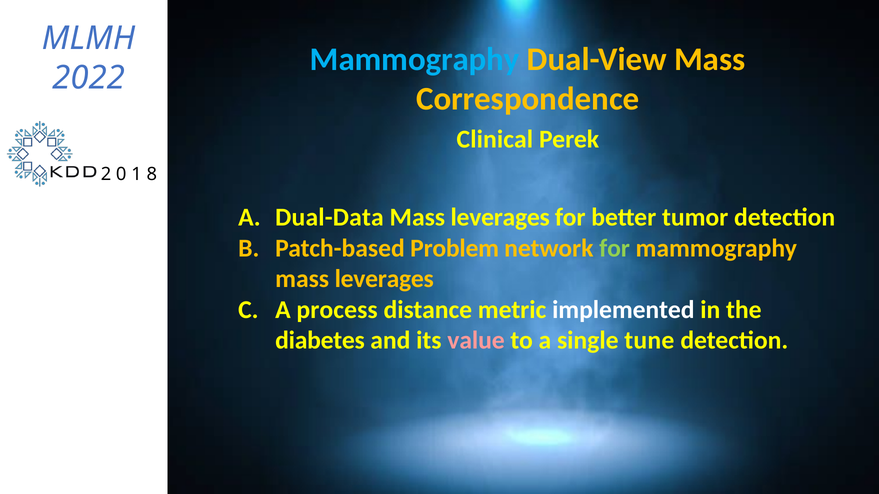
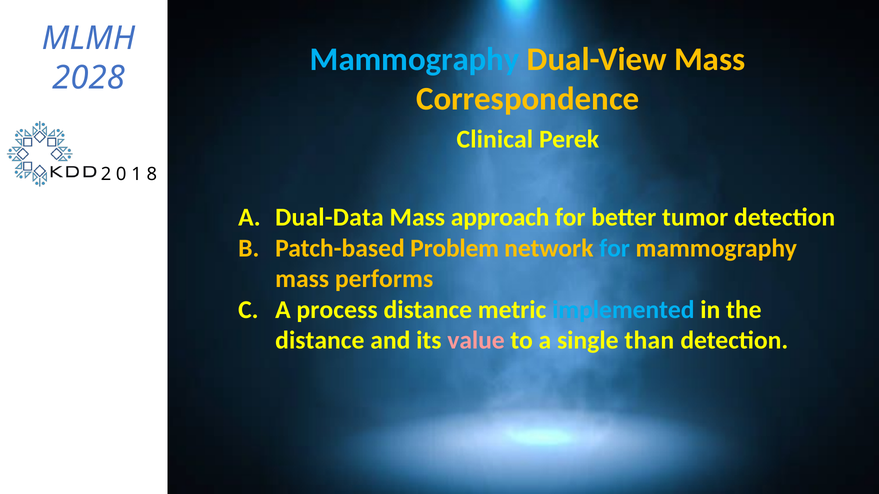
2022: 2022 -> 2028 (89, 78)
leverages: leverages -> approach (500, 218)
for colour: light green -> light blue (615, 248)
leverages: leverages -> performs (384, 279)
implemented colour: white -> light blue (623, 310)
diabetes: diabetes -> distance (320, 341)
tune: tune -> than (649, 341)
